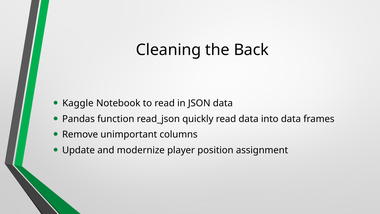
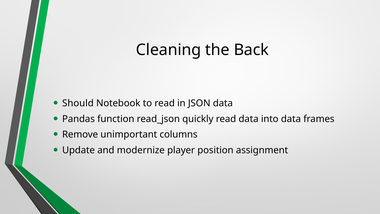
Kaggle: Kaggle -> Should (78, 103)
